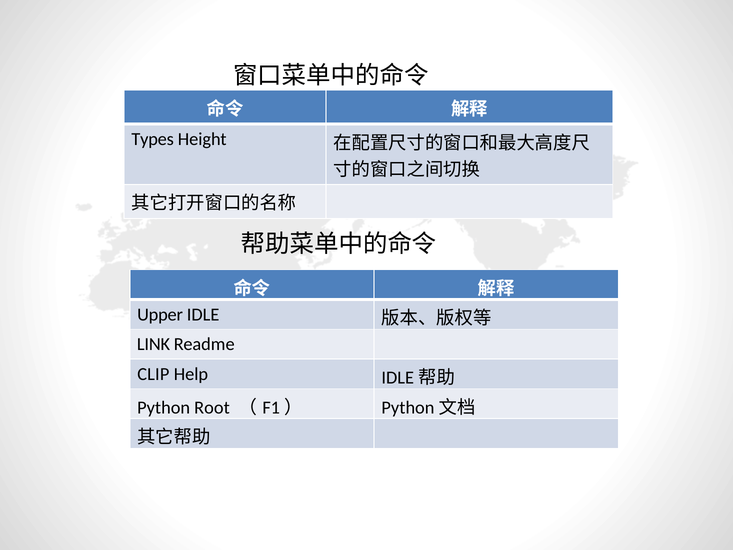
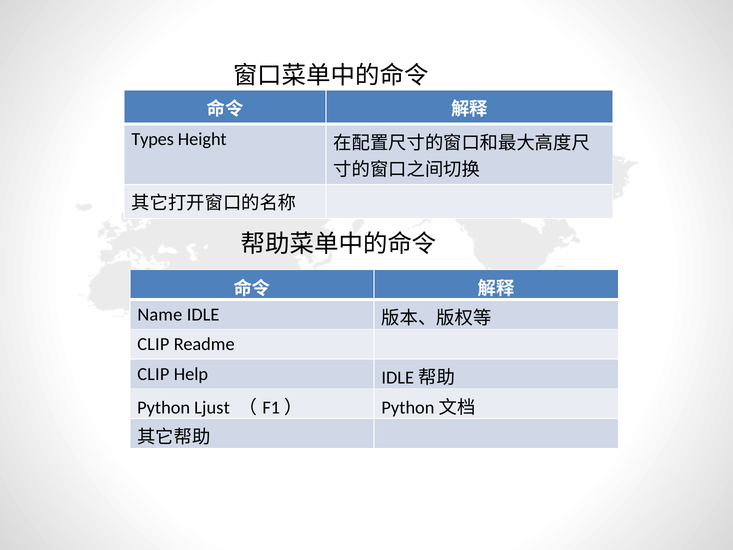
Upper: Upper -> Name (160, 314)
LINK: LINK -> CLIP (153, 344)
Root: Root -> Ljust (212, 407)
